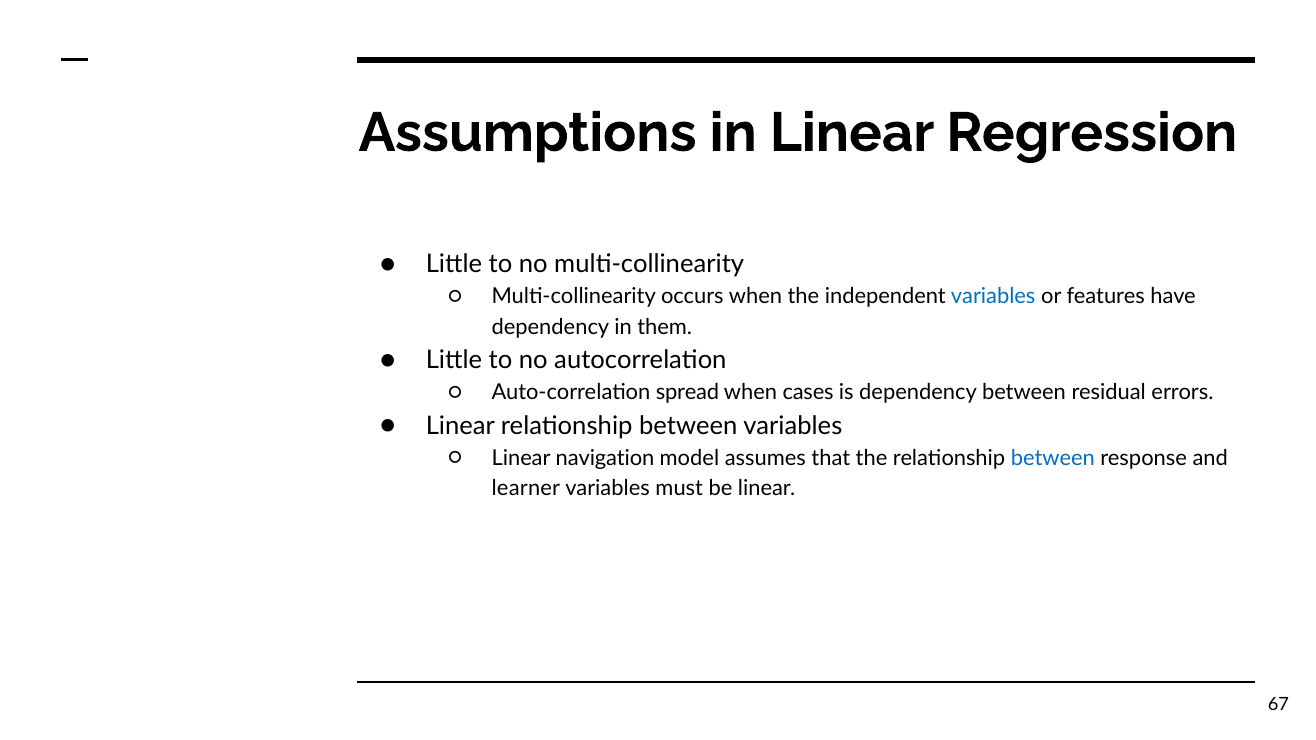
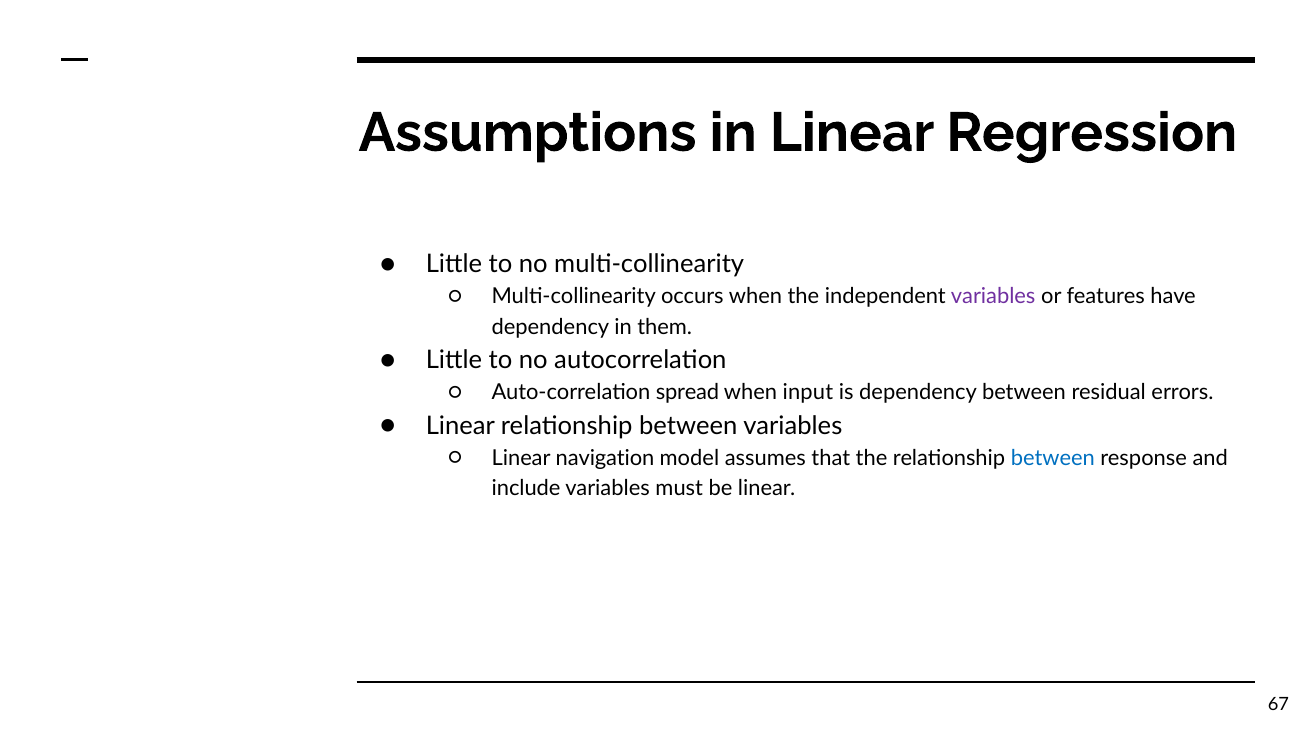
variables colour: blue -> purple (993, 297)
cases: cases -> input (808, 393)
learner: learner -> include (526, 488)
